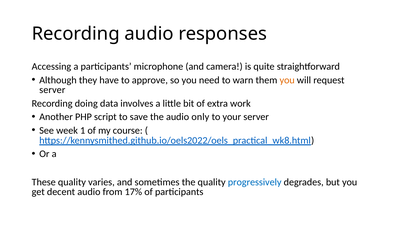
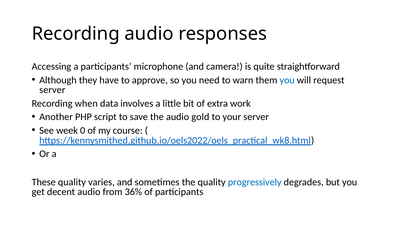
you colour: orange -> blue (287, 80)
doing: doing -> when (86, 104)
only: only -> gold (200, 117)
1: 1 -> 0 (83, 131)
17%: 17% -> 36% (133, 192)
